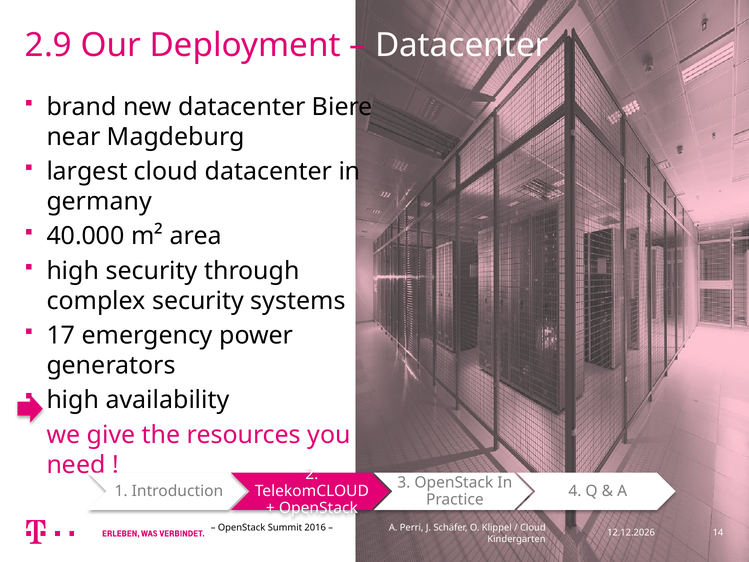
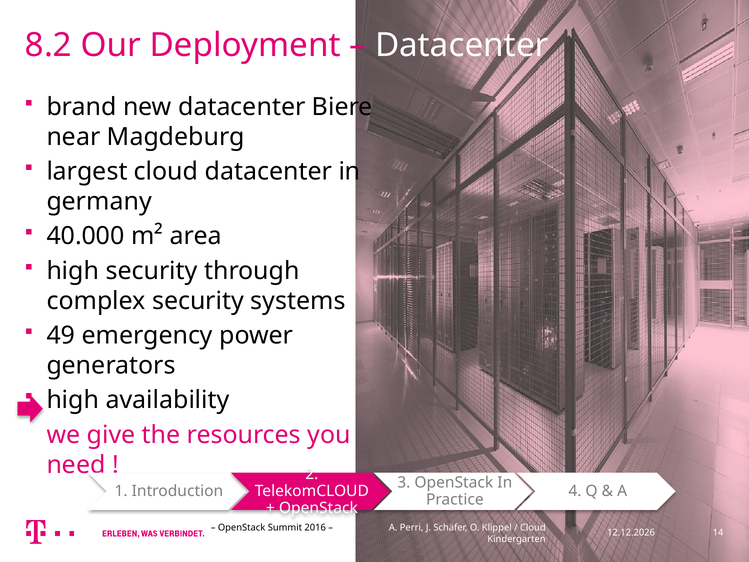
2.9: 2.9 -> 8.2 (48, 45)
17: 17 -> 49 (61, 335)
